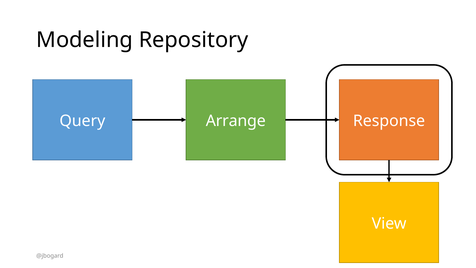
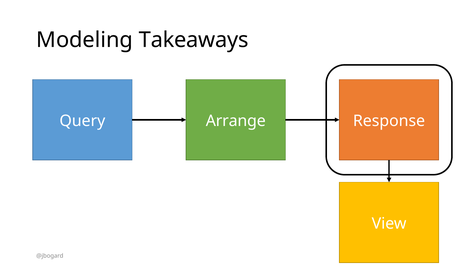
Repository: Repository -> Takeaways (194, 40)
